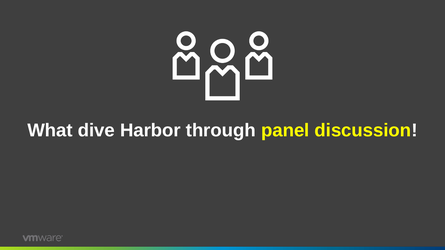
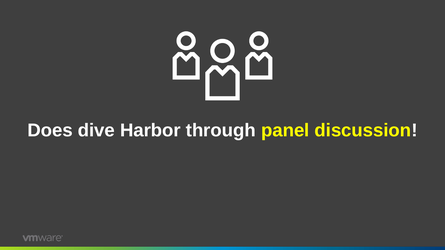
What: What -> Does (50, 131)
